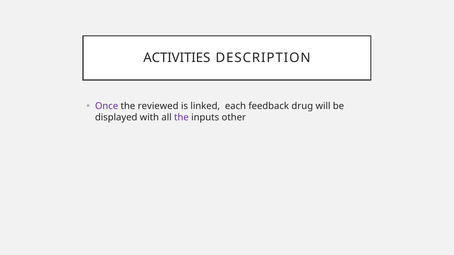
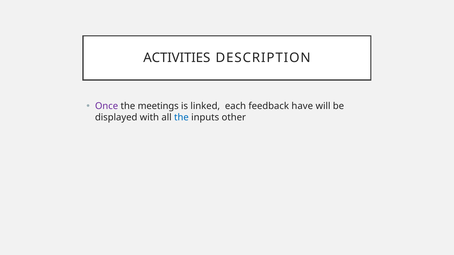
reviewed: reviewed -> meetings (158, 106)
drug: drug -> have (302, 106)
the colour: purple -> blue (181, 118)
